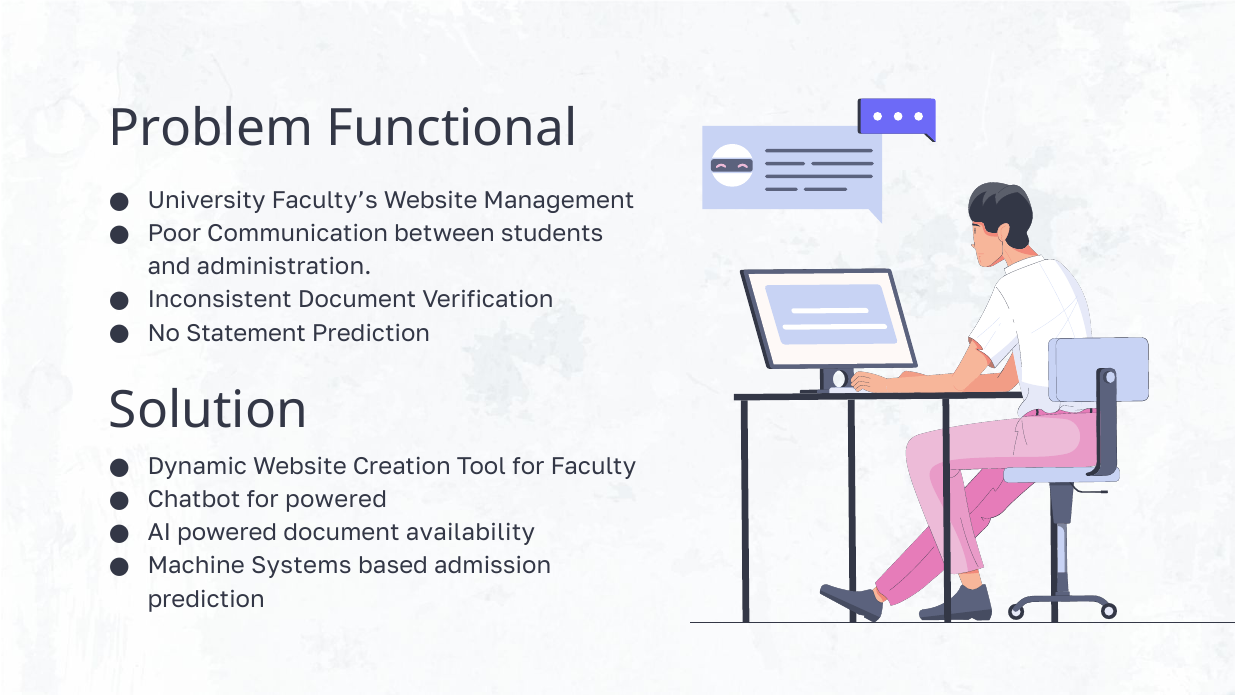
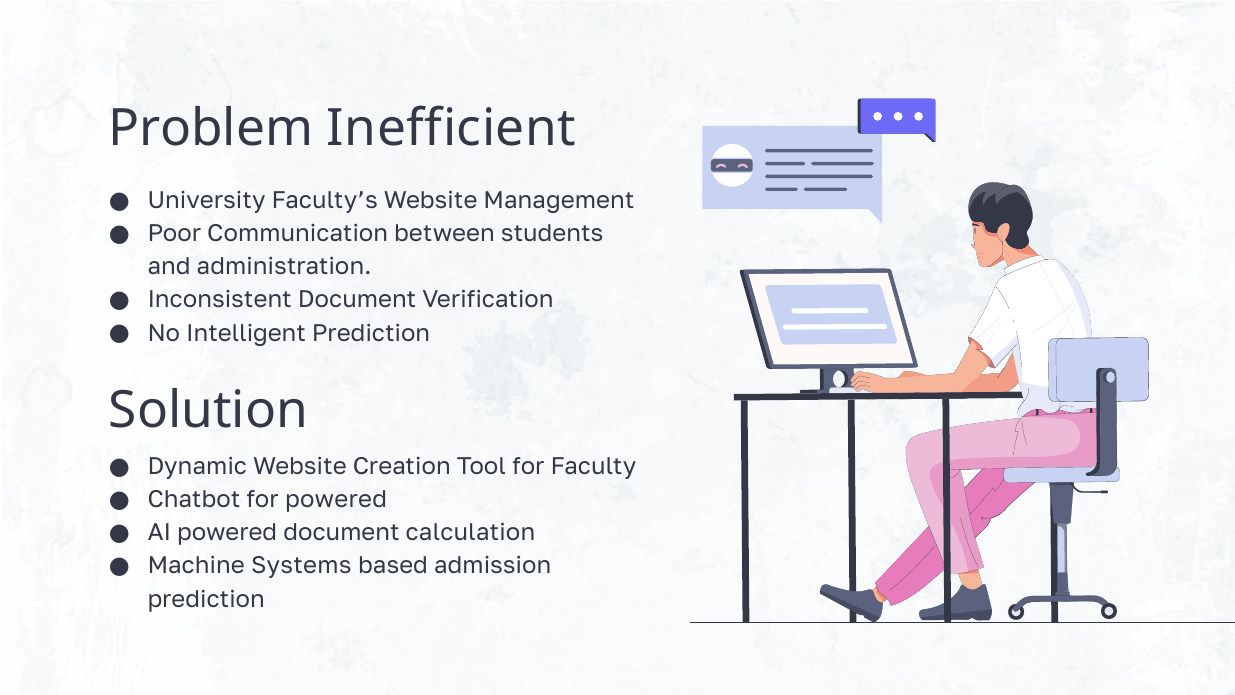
Functional: Functional -> Inefficient (452, 128)
Statement: Statement -> Intelligent (246, 333)
availability: availability -> calculation (470, 533)
